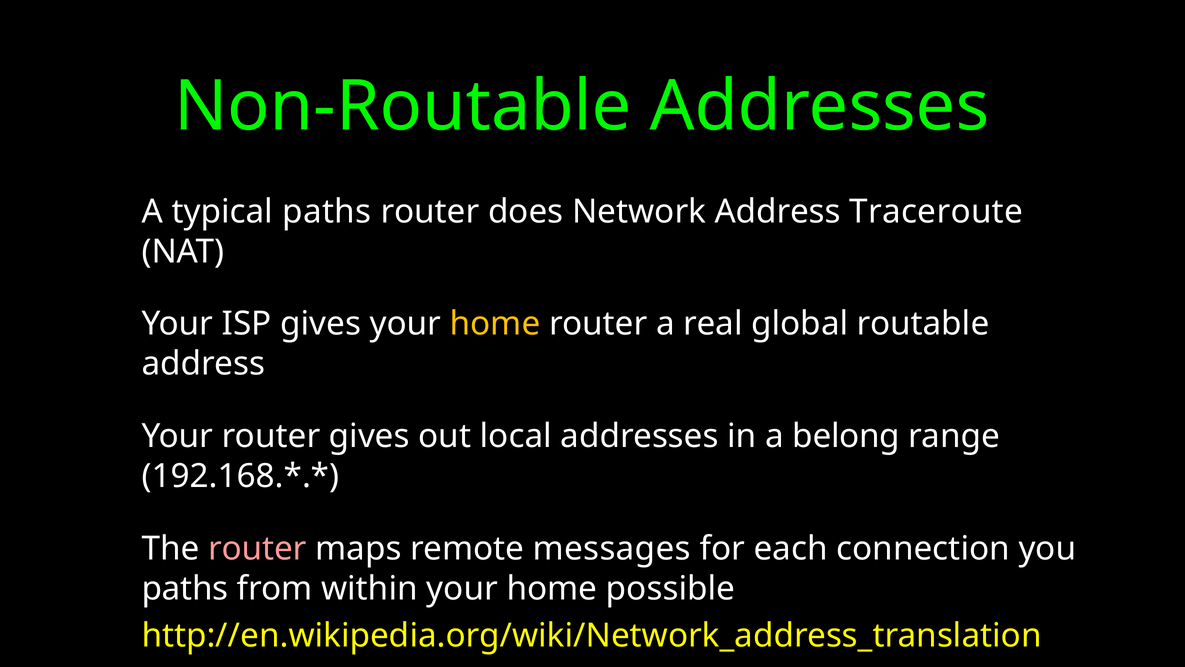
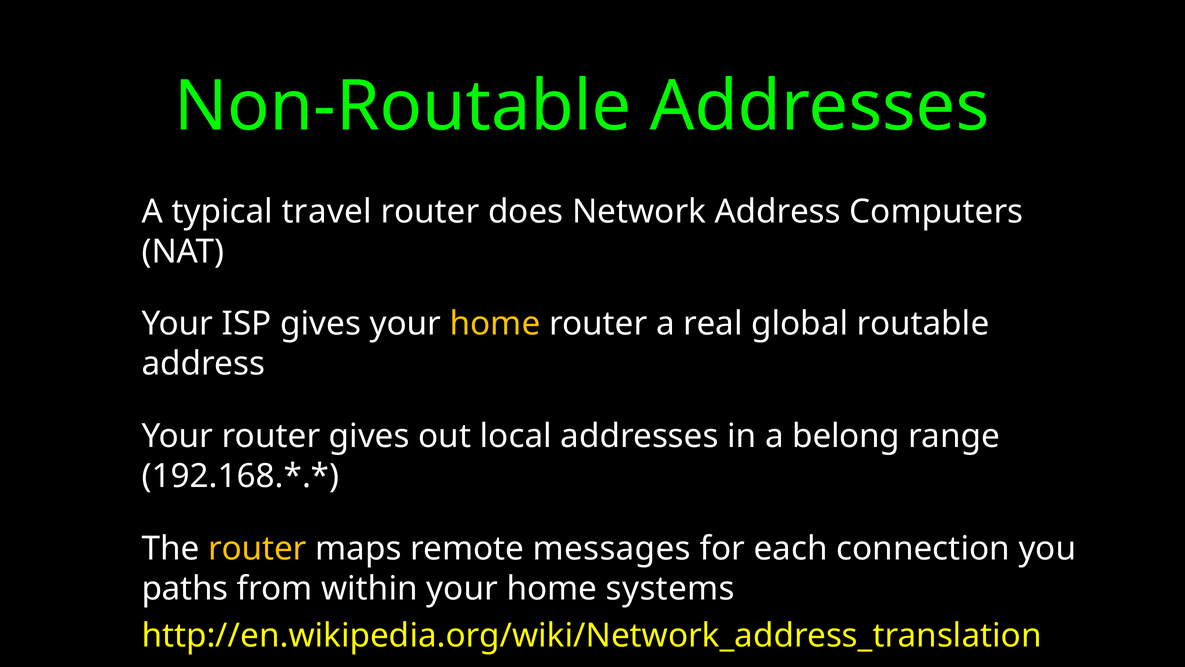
typical paths: paths -> travel (327, 211)
Traceroute: Traceroute -> Computers (936, 211)
router colour: pink -> yellow (257, 549)
possible: possible -> systems (670, 589)
